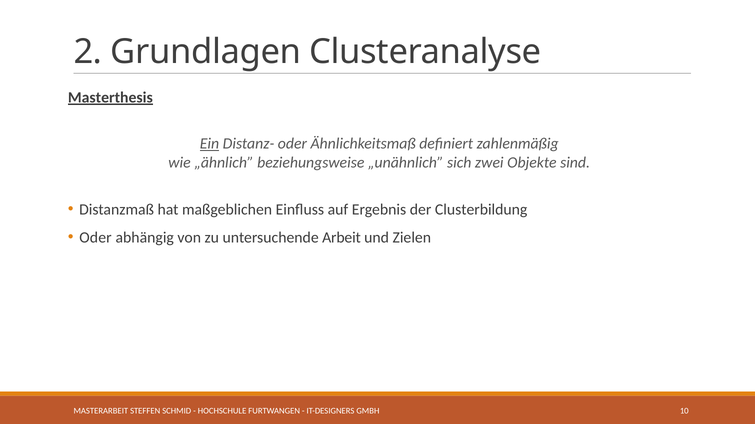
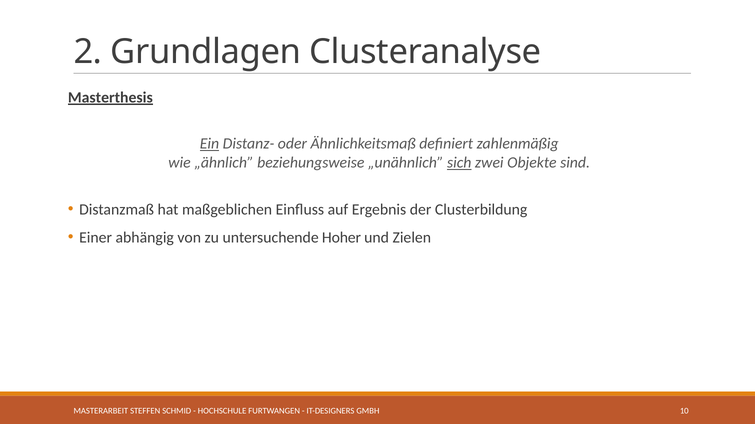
sich underline: none -> present (459, 163)
Oder: Oder -> Einer (96, 238)
Arbeit: Arbeit -> Hoher (341, 238)
